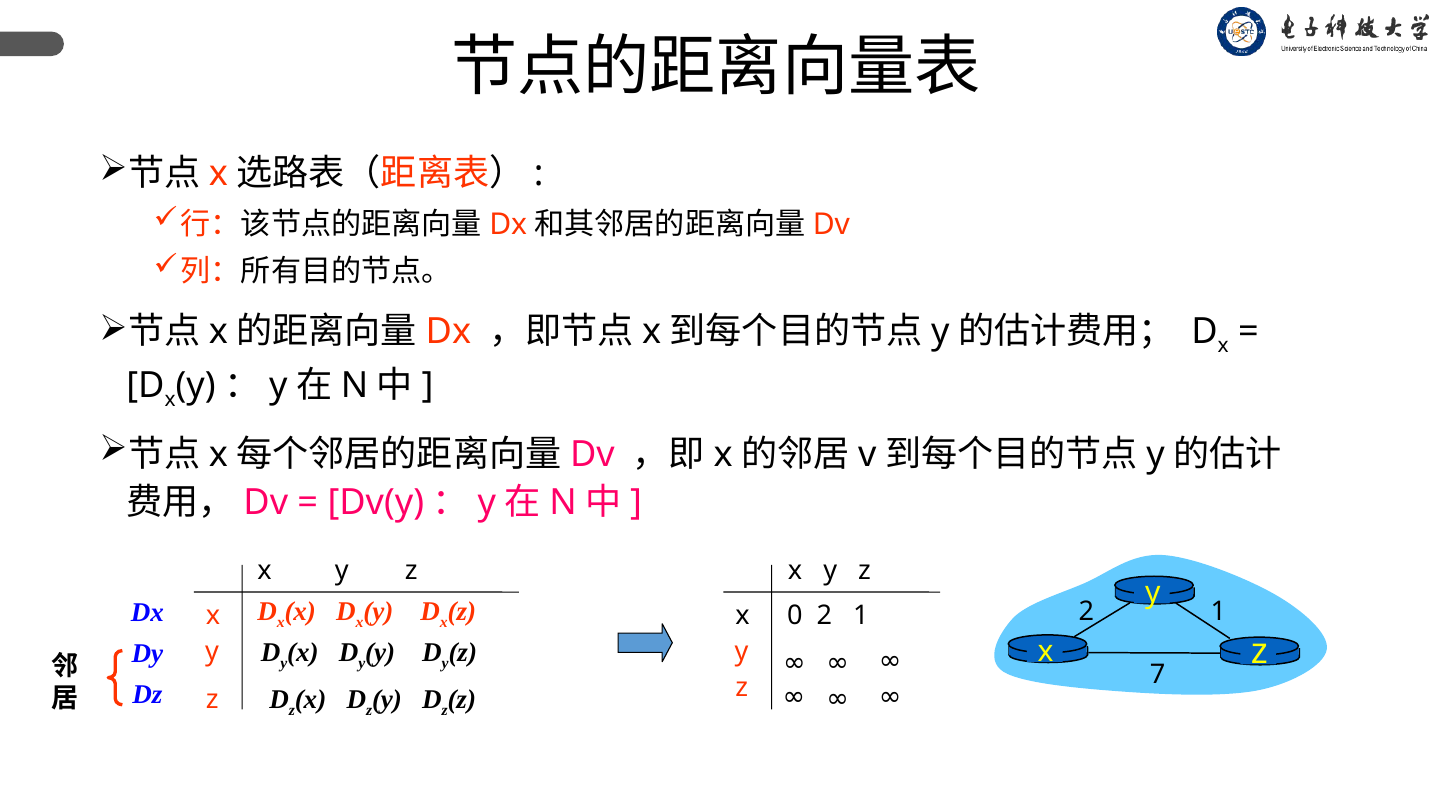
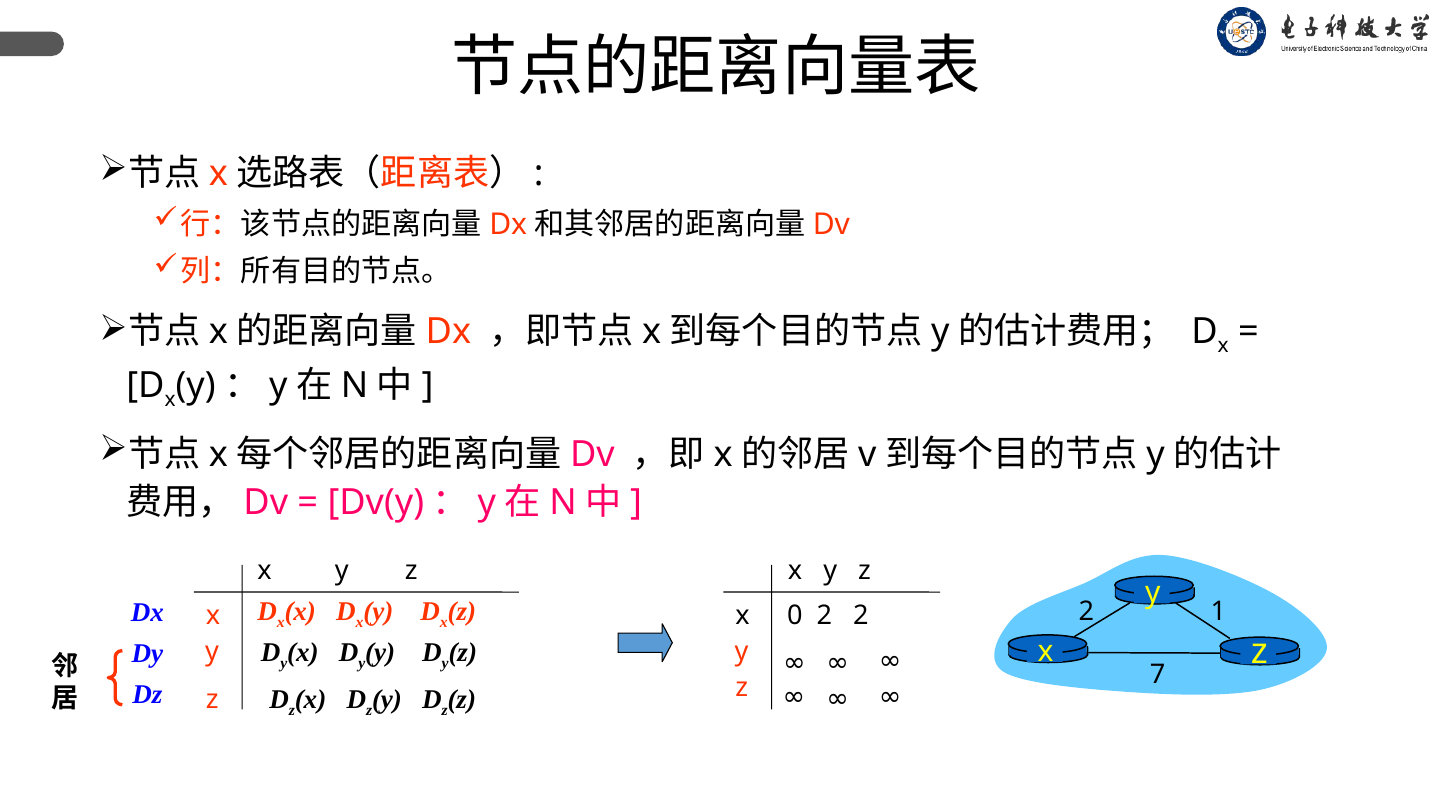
2 1: 1 -> 2 (861, 616)
